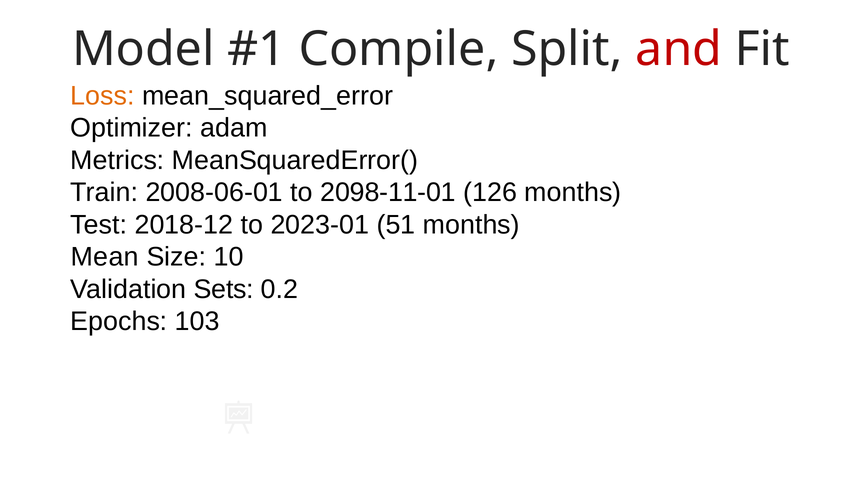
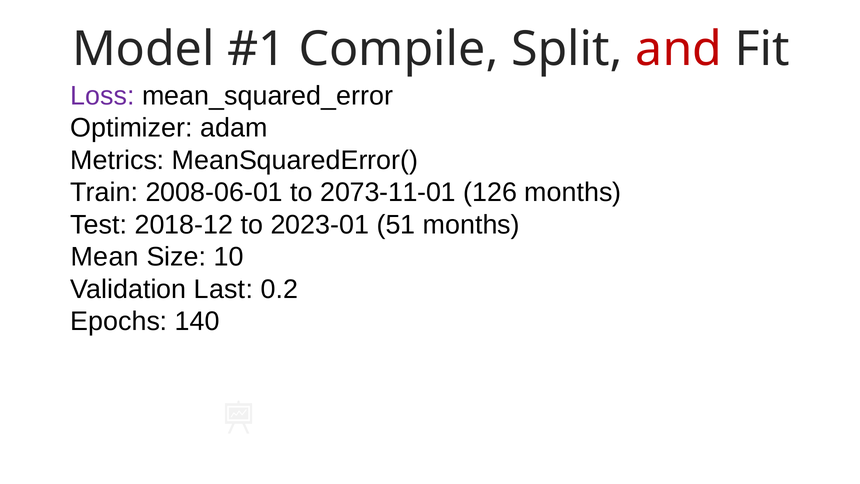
Loss colour: orange -> purple (103, 96)
2098-11-01: 2098-11-01 -> 2073-11-01 (388, 192)
Sets: Sets -> Last (224, 289)
103: 103 -> 140 (197, 321)
